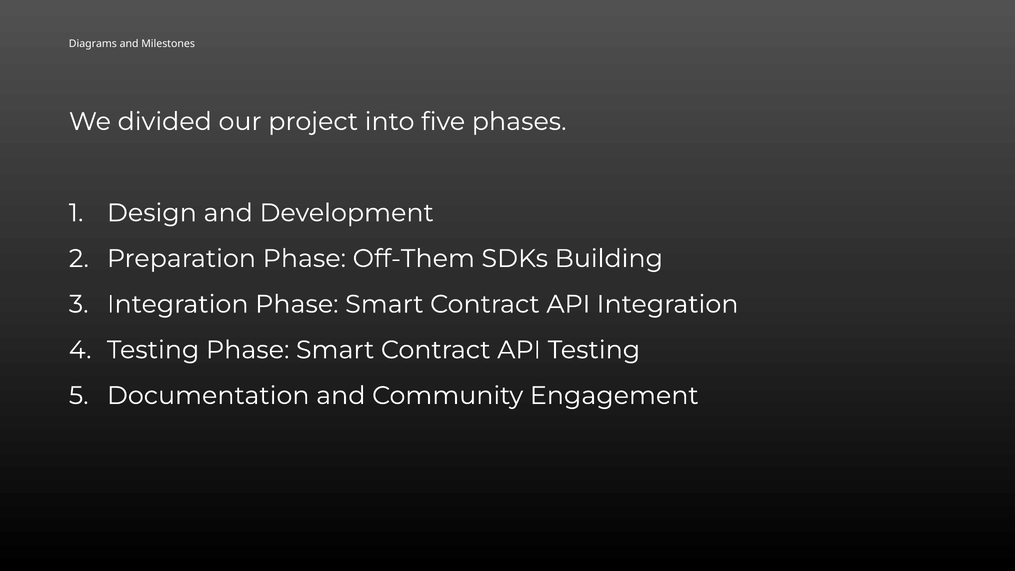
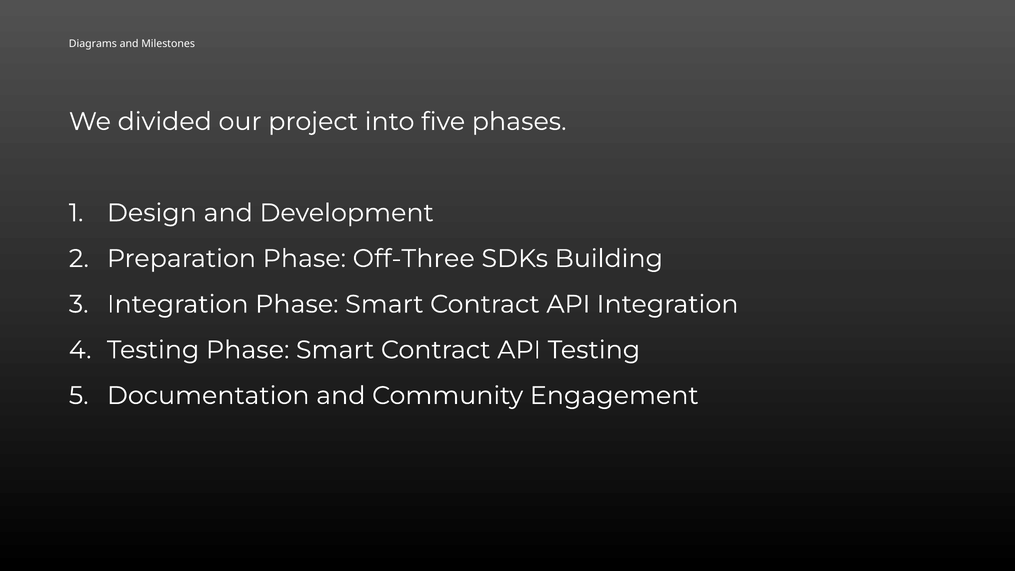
Off-Them: Off-Them -> Off-Three (414, 259)
